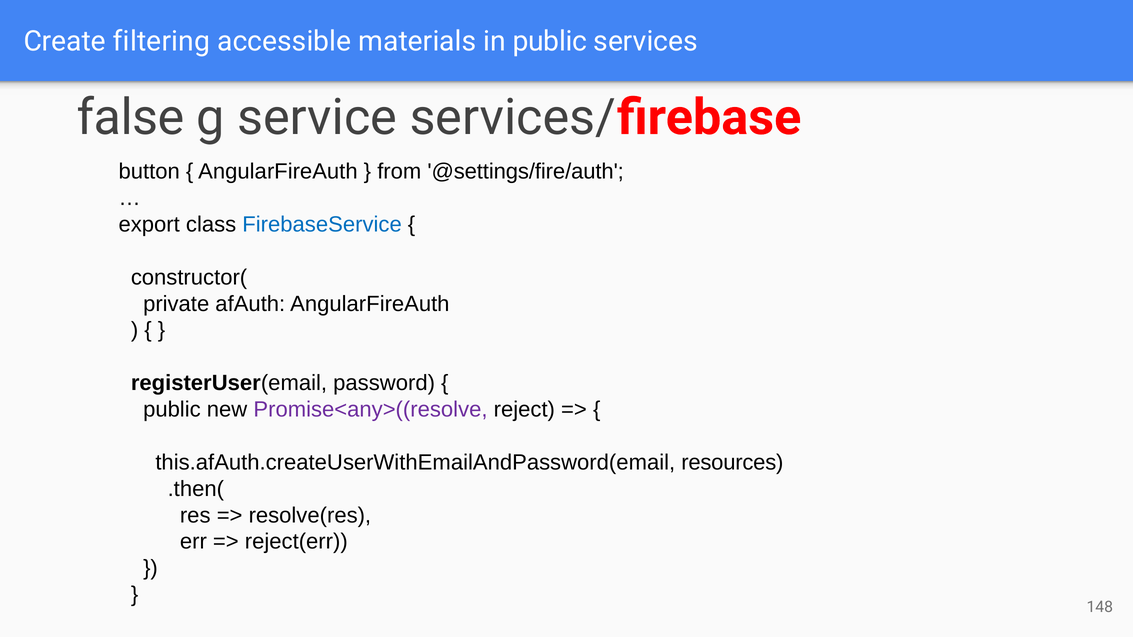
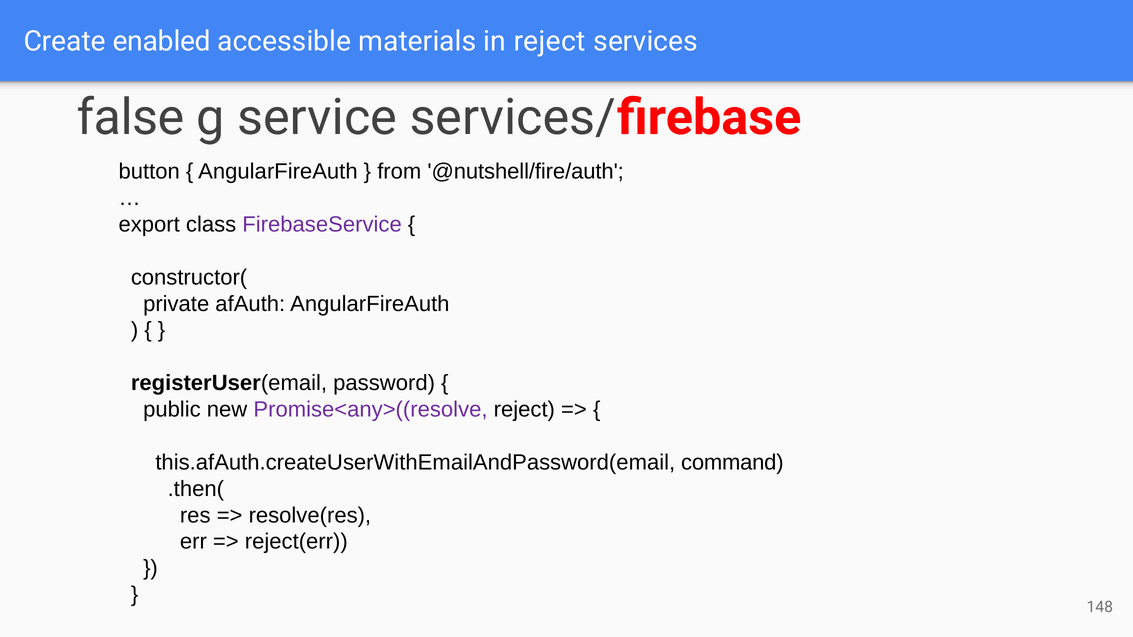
filtering: filtering -> enabled (162, 41)
in public: public -> reject (550, 41)
@settings/fire/auth: @settings/fire/auth -> @nutshell/fire/auth (526, 172)
FirebaseService colour: blue -> purple (322, 225)
resources: resources -> command (732, 463)
